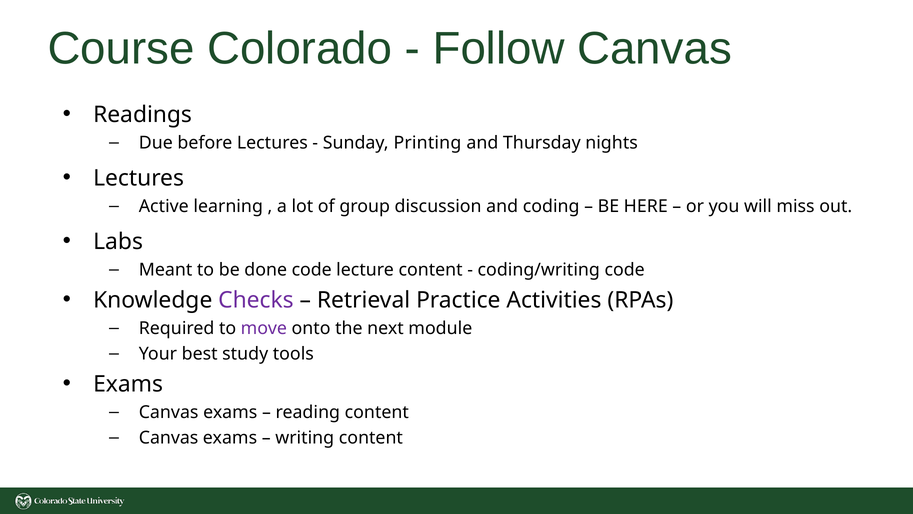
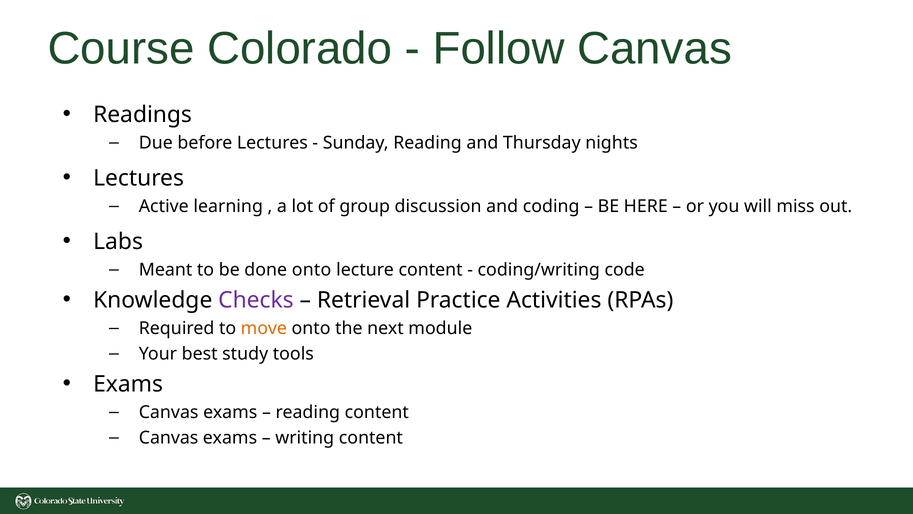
Sunday Printing: Printing -> Reading (428, 143)
done code: code -> onto (312, 270)
move colour: purple -> orange (264, 328)
